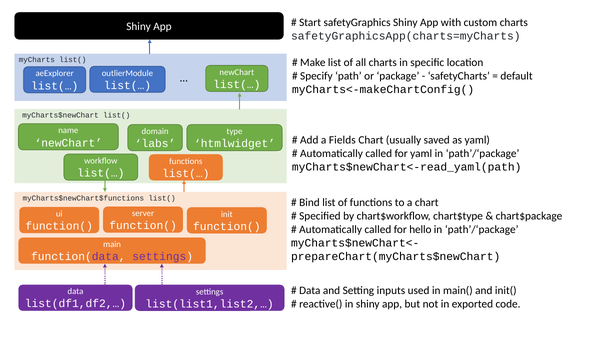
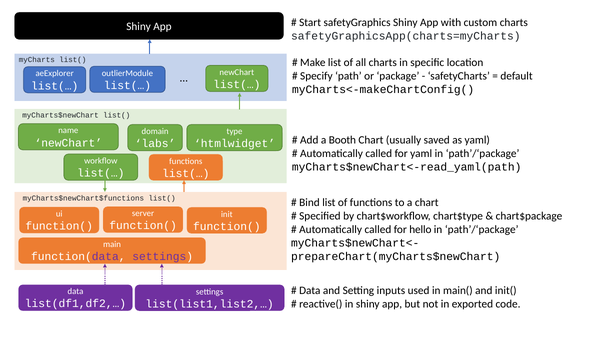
Fields: Fields -> Booth (342, 140)
